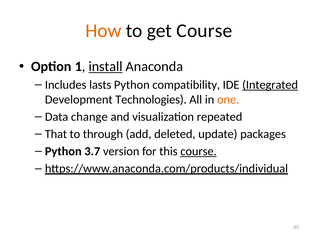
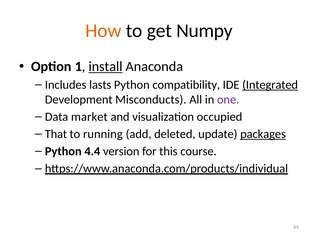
get Course: Course -> Numpy (205, 31)
Technologies: Technologies -> Misconducts (151, 100)
one colour: orange -> purple (228, 100)
change: change -> market (89, 117)
repeated: repeated -> occupied (220, 117)
through: through -> running (103, 134)
packages underline: none -> present (263, 134)
3.7: 3.7 -> 4.4 (92, 152)
course underline: present -> none (198, 152)
